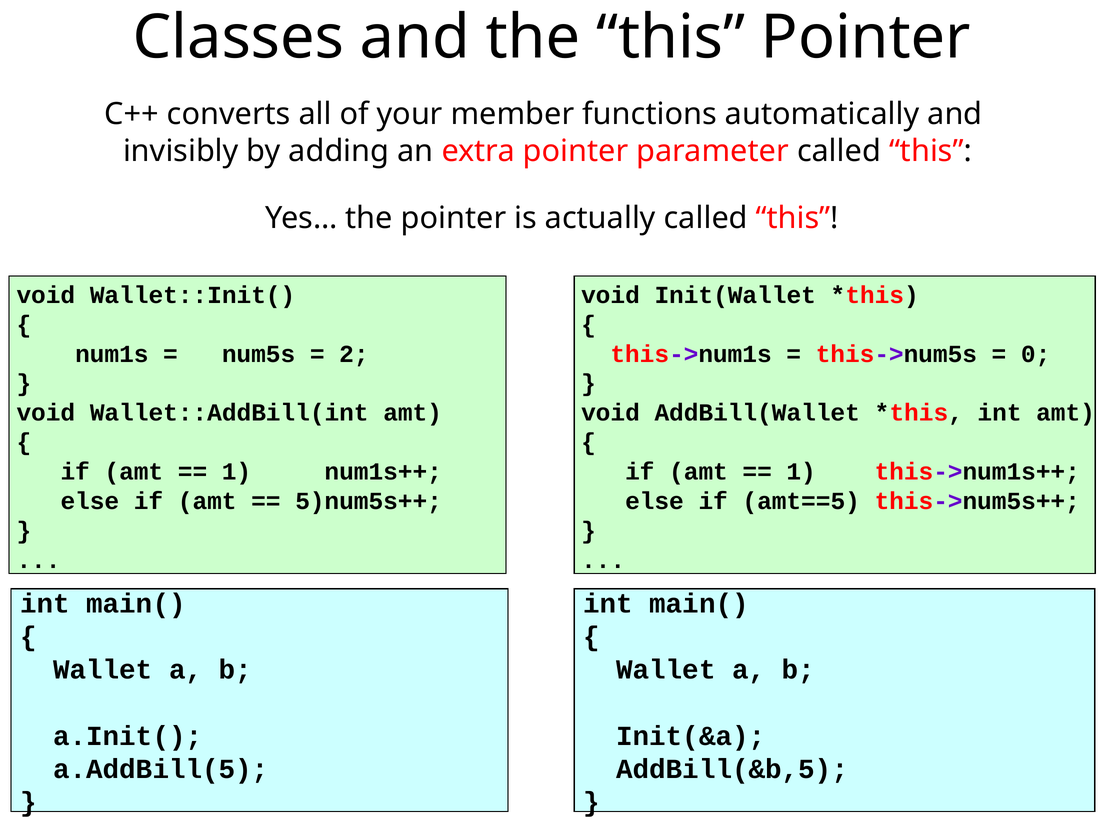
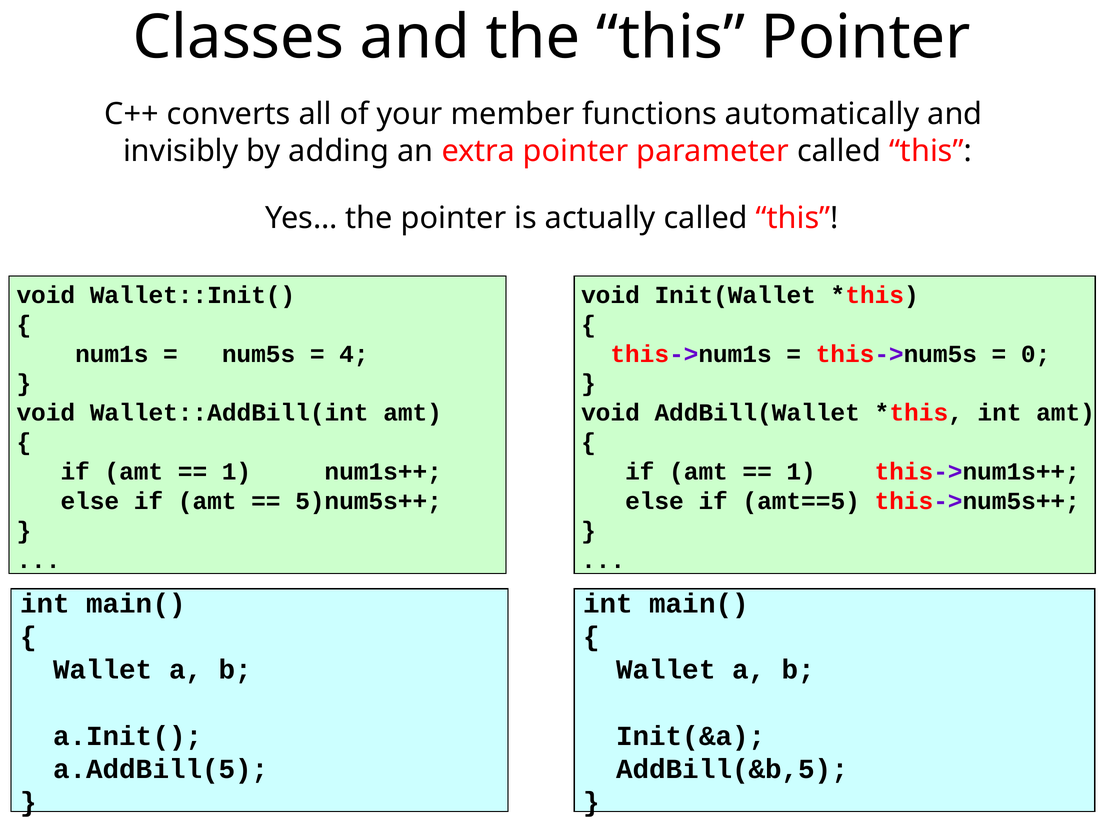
2: 2 -> 4 (354, 354)
